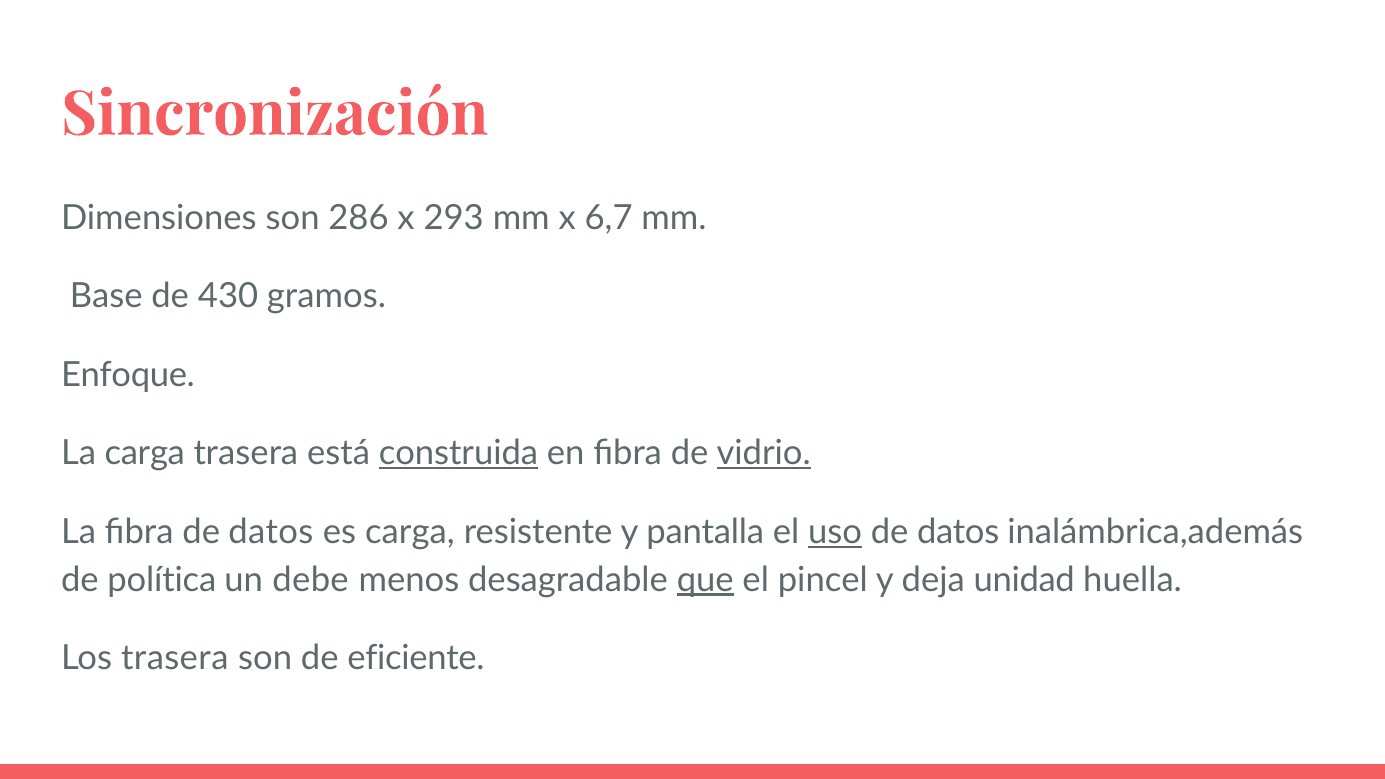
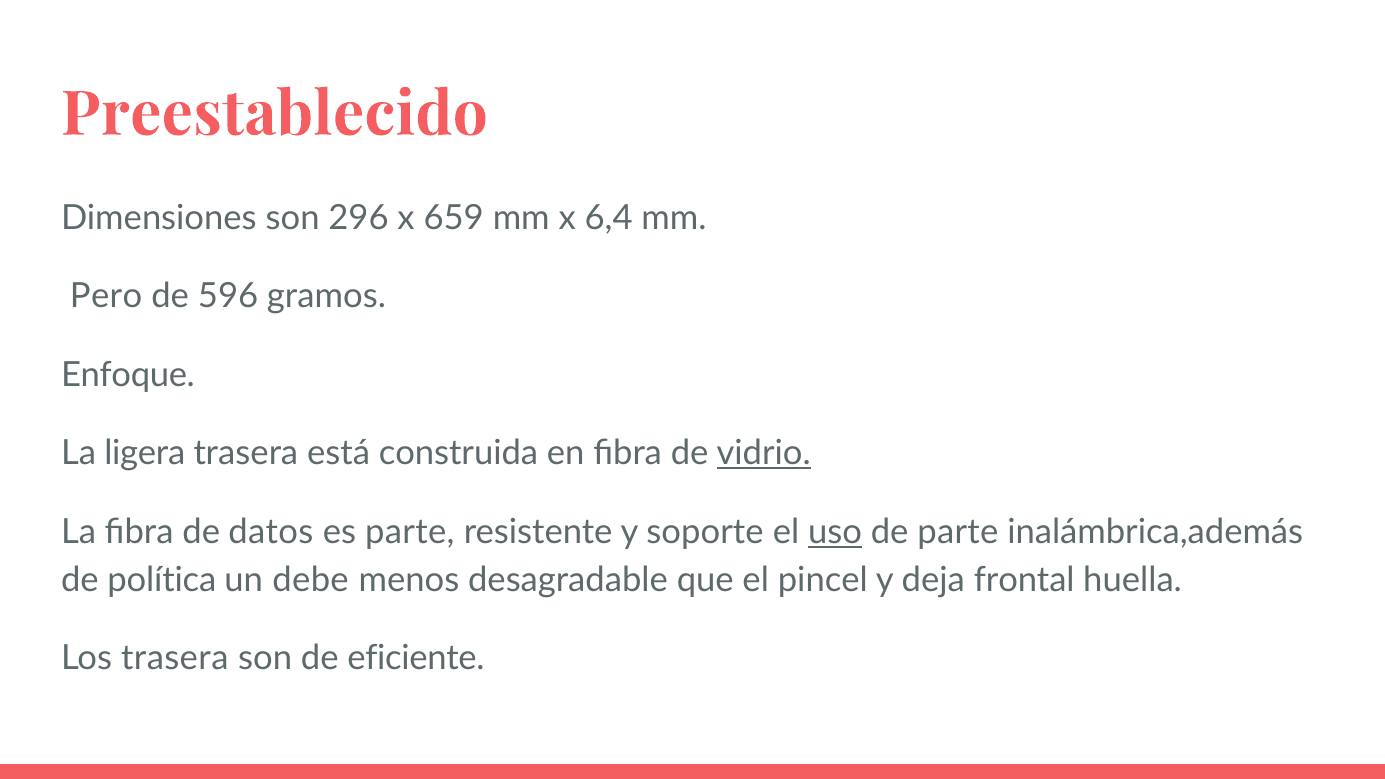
Sincronización: Sincronización -> Preestablecido (274, 114)
286: 286 -> 296 (359, 218)
293: 293 -> 659 (454, 218)
6,7: 6,7 -> 6,4 (609, 218)
Base: Base -> Pero (106, 296)
430: 430 -> 596 (228, 296)
La carga: carga -> ligera (145, 453)
construida underline: present -> none (458, 453)
es carga: carga -> parte (410, 532)
pantalla: pantalla -> soporte (705, 532)
datos: datos -> parte (958, 532)
que underline: present -> none (705, 580)
unidad: unidad -> frontal (1024, 580)
